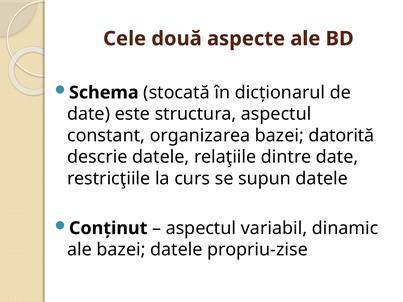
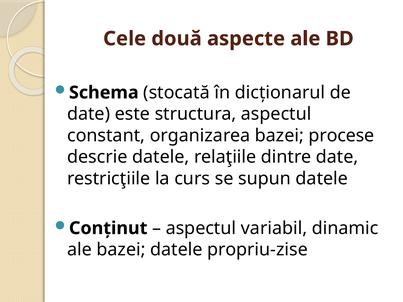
datorită: datorită -> procese (341, 136)
